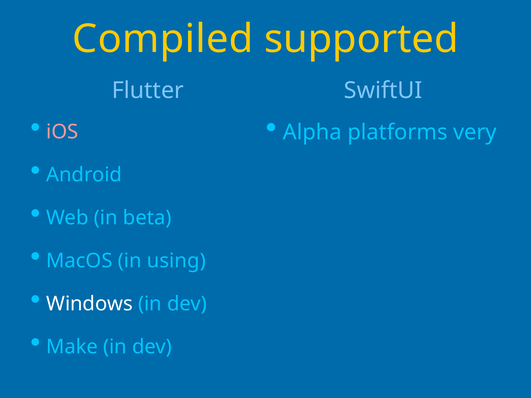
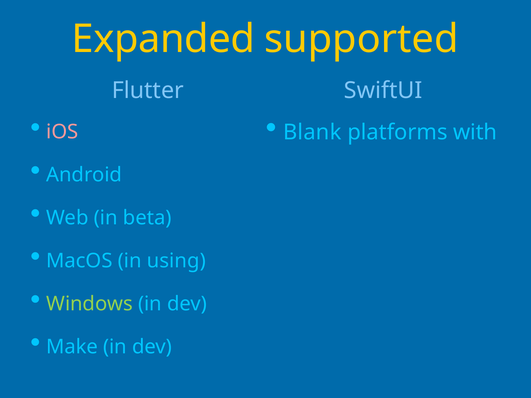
Compiled: Compiled -> Expanded (163, 39)
Alpha: Alpha -> Blank (312, 132)
very: very -> with (475, 132)
Windows colour: white -> light green (90, 304)
